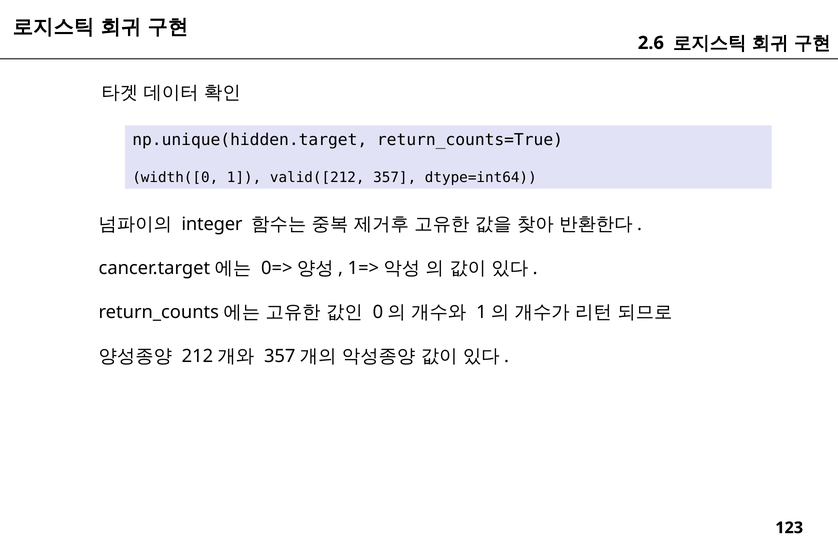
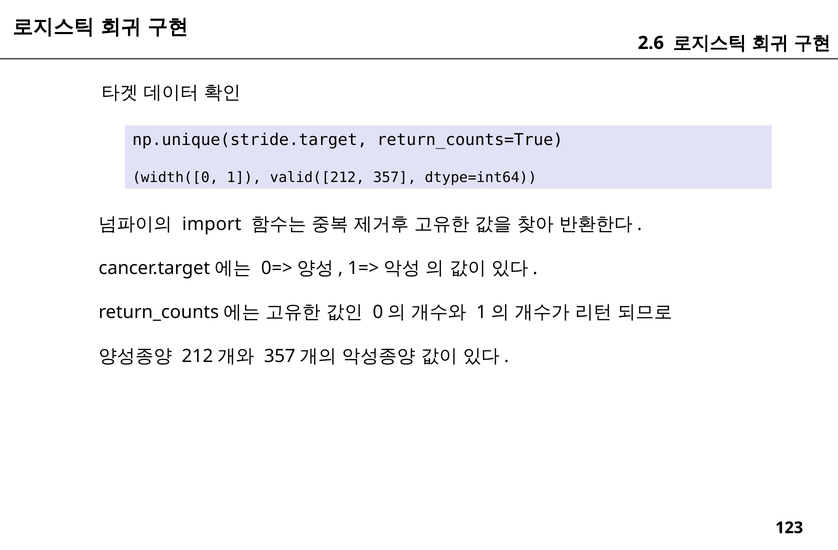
np.unique(hidden.target: np.unique(hidden.target -> np.unique(stride.target (250, 140)
integer: integer -> import (212, 225)
